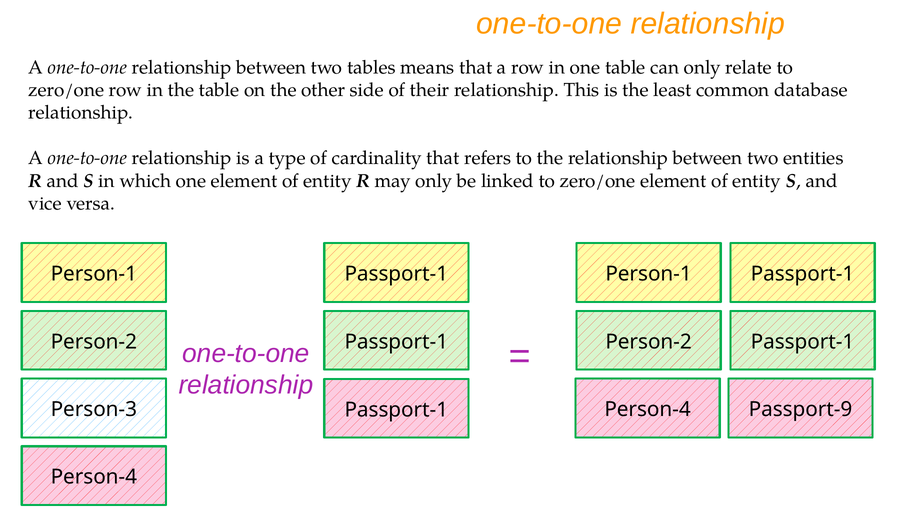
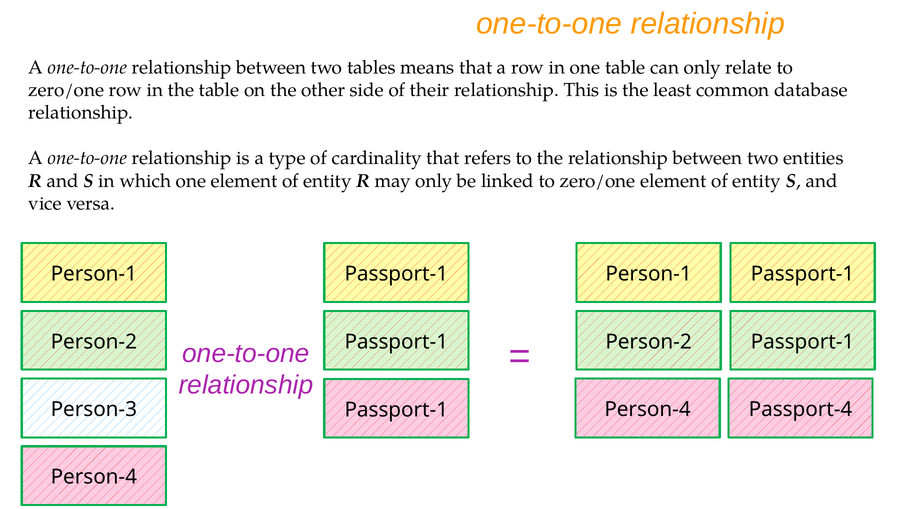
Passport-9: Passport-9 -> Passport-4 (800, 409)
